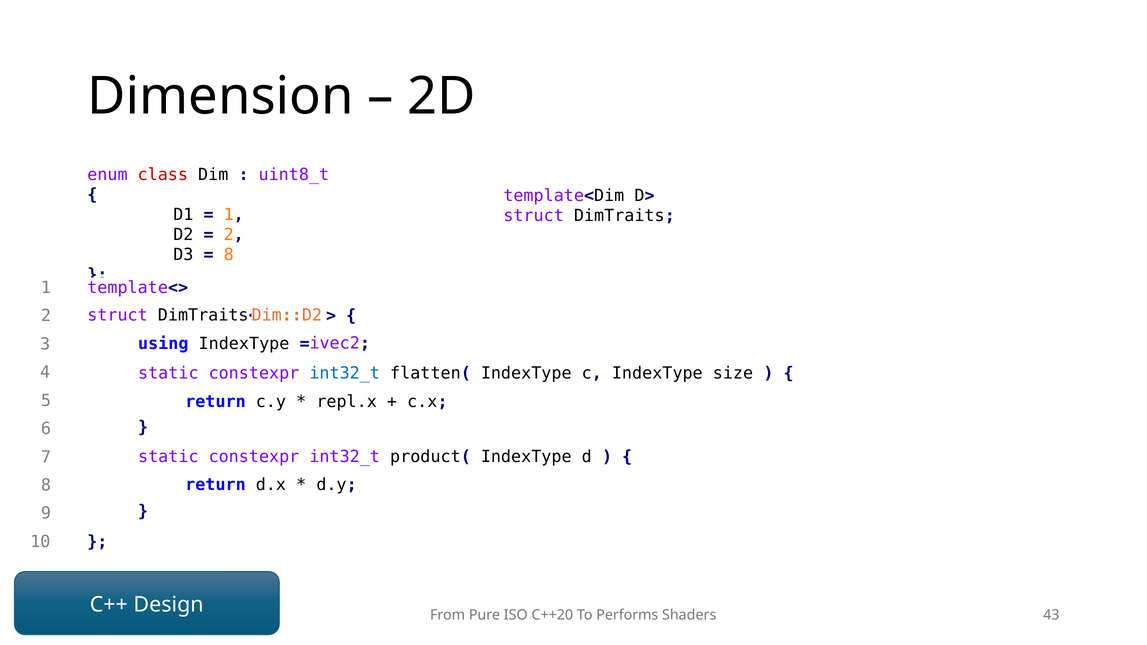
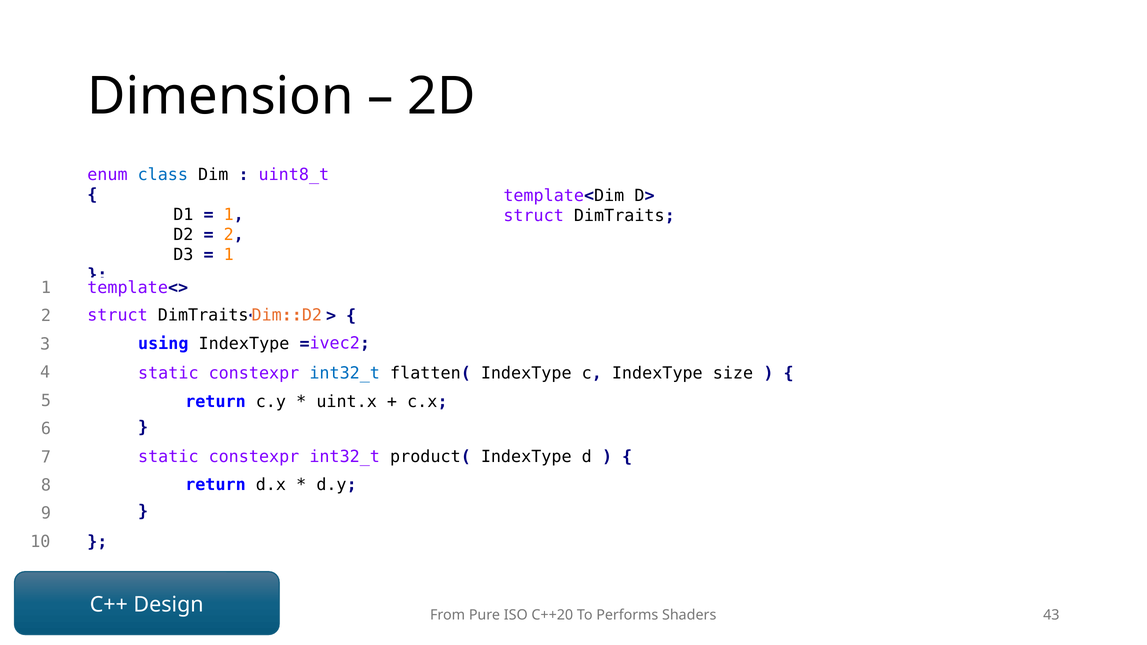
class colour: red -> blue (163, 175)
8: 8 -> 1 (229, 255)
repl.x: repl.x -> uint.x (347, 402)
